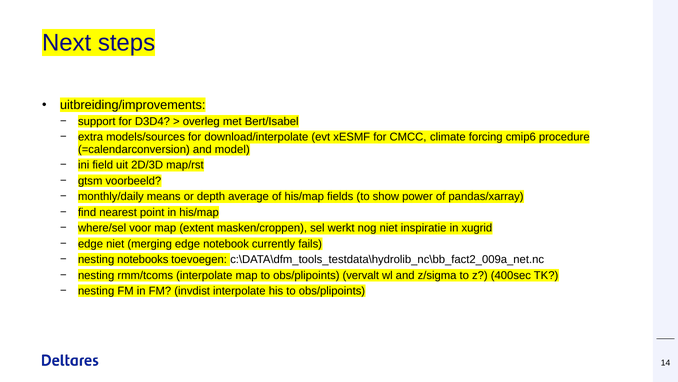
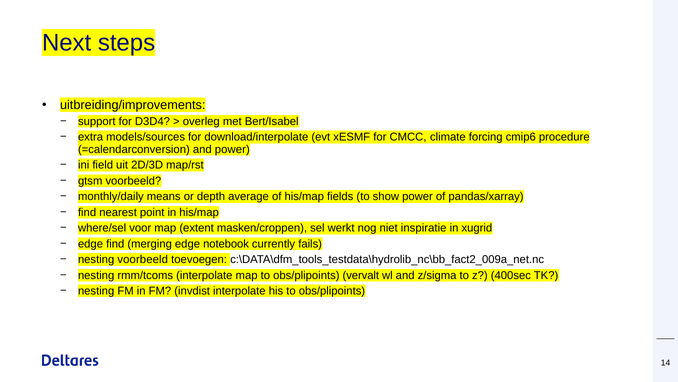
and model: model -> power (232, 149)
edge niet: niet -> find (115, 243)
nesting notebooks: notebooks -> voorbeeld (143, 259)
